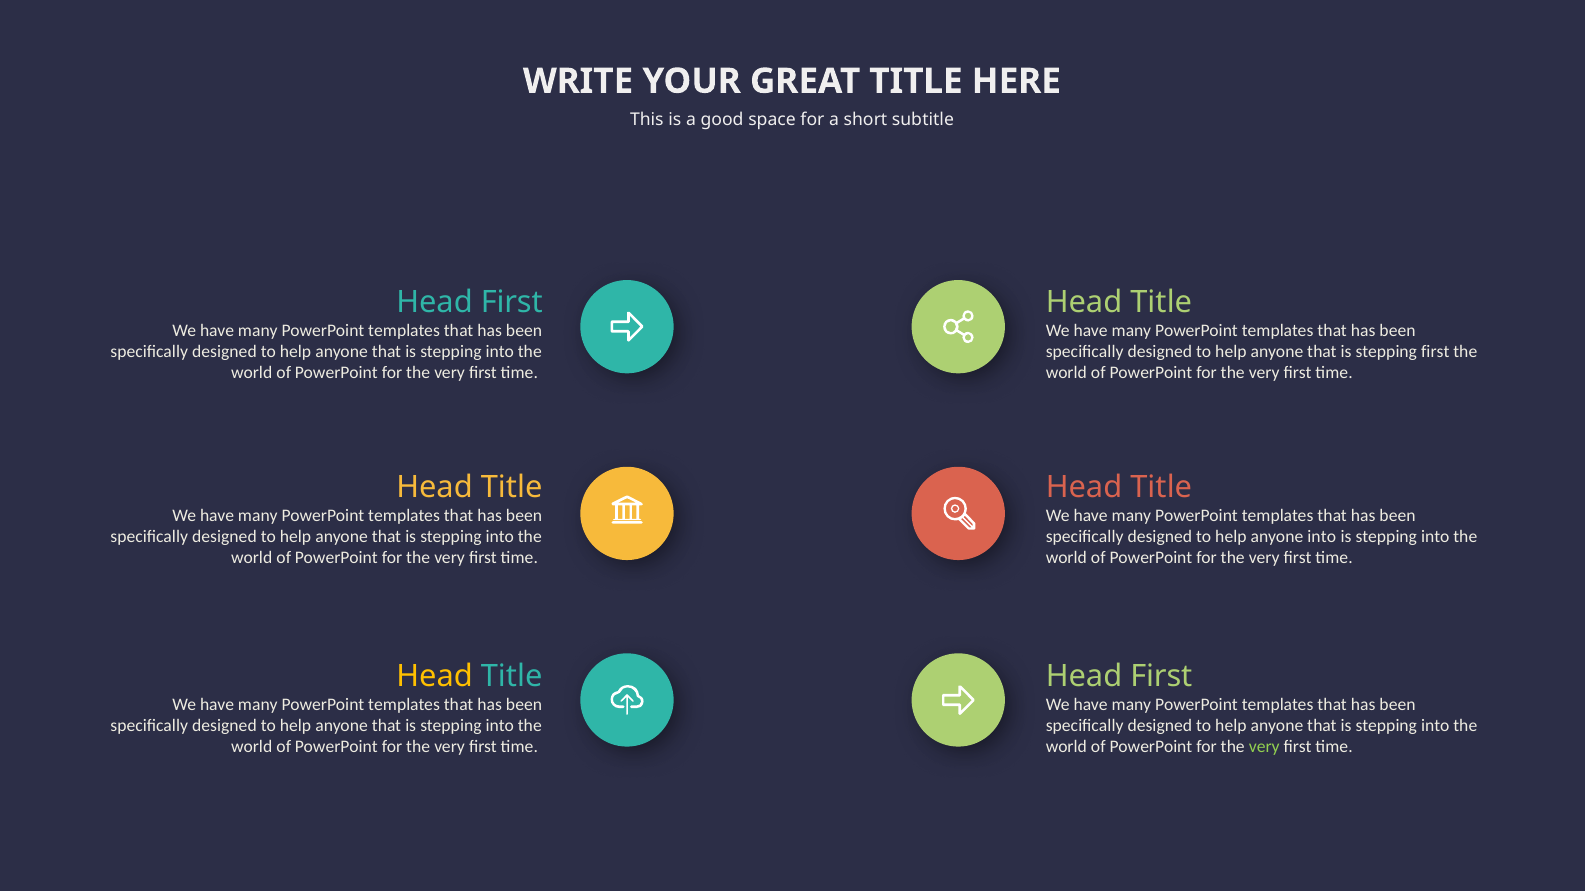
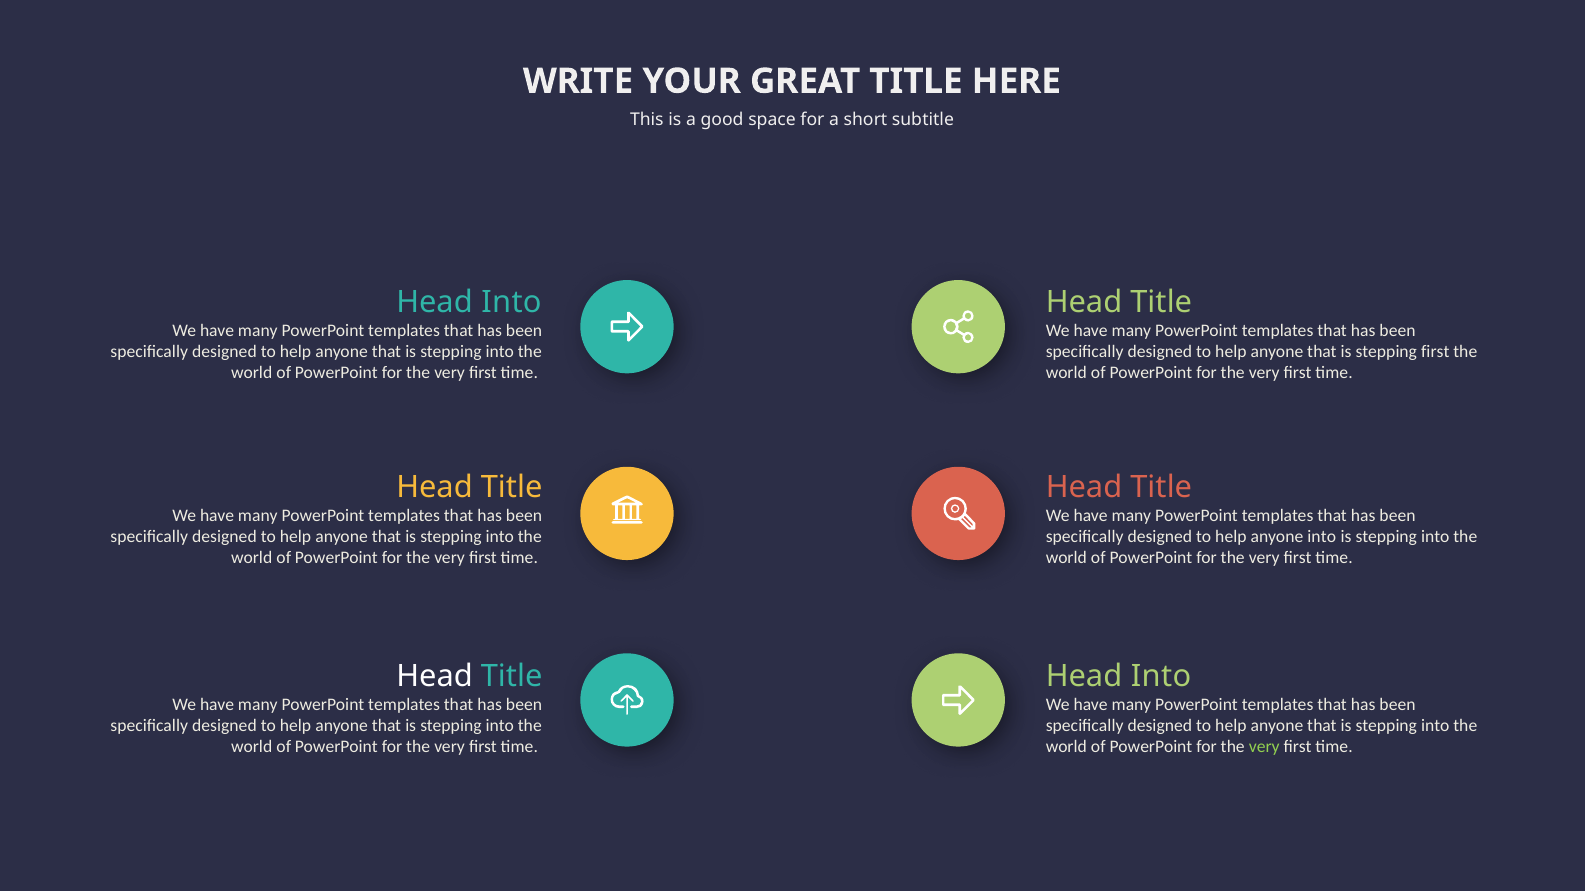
First: First -> Into (512, 303)
Head colour: yellow -> white (435, 676)
First: First -> Into (1161, 676)
